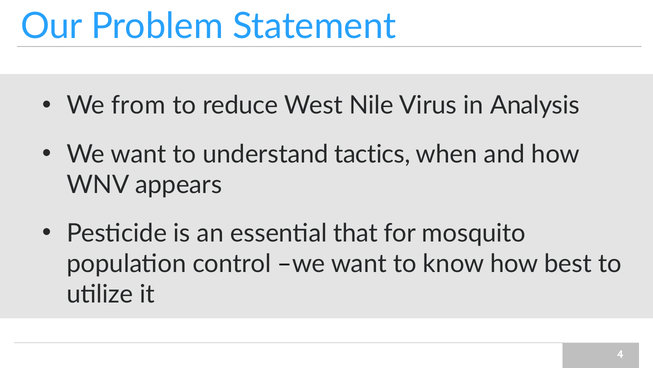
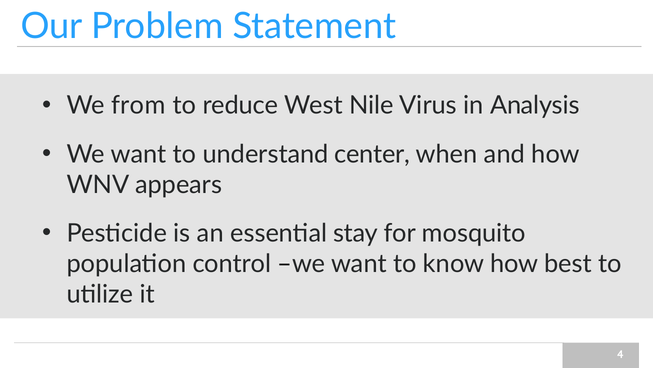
tactics: tactics -> center (372, 154)
that: that -> stay (356, 233)
